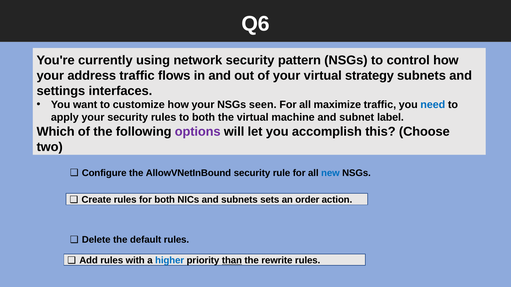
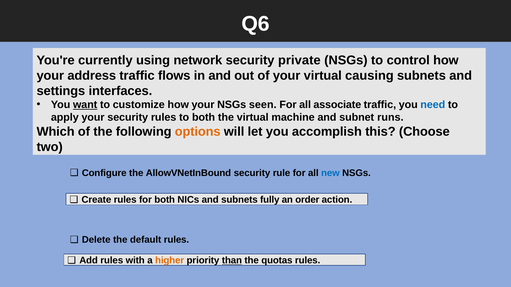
pattern: pattern -> private (299, 60)
strategy: strategy -> causing (369, 76)
want underline: none -> present (85, 105)
maximize: maximize -> associate (337, 105)
label: label -> runs (390, 118)
options colour: purple -> orange (198, 132)
sets: sets -> fully (270, 200)
higher colour: blue -> orange (170, 261)
rewrite: rewrite -> quotas (277, 261)
